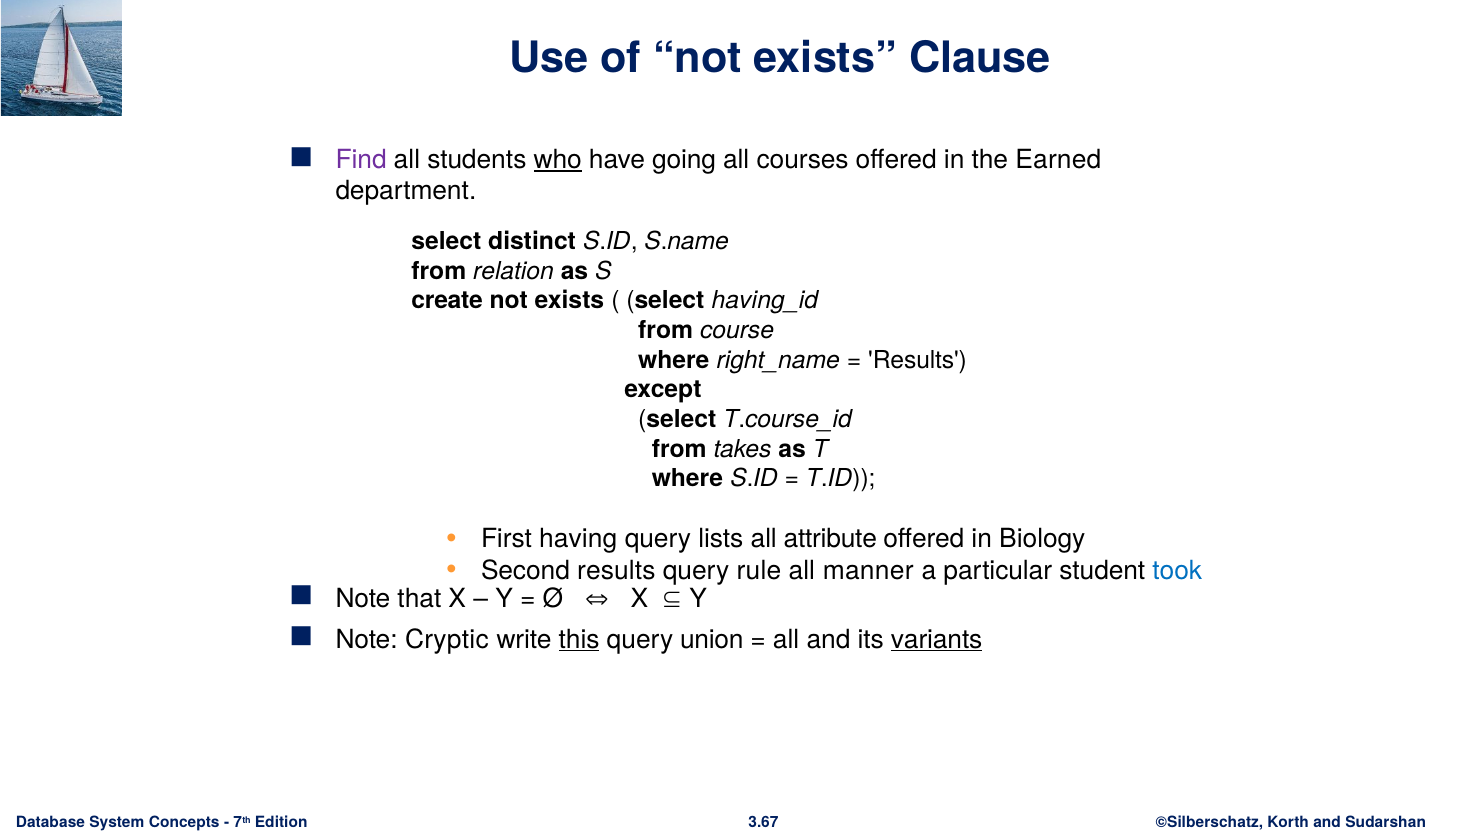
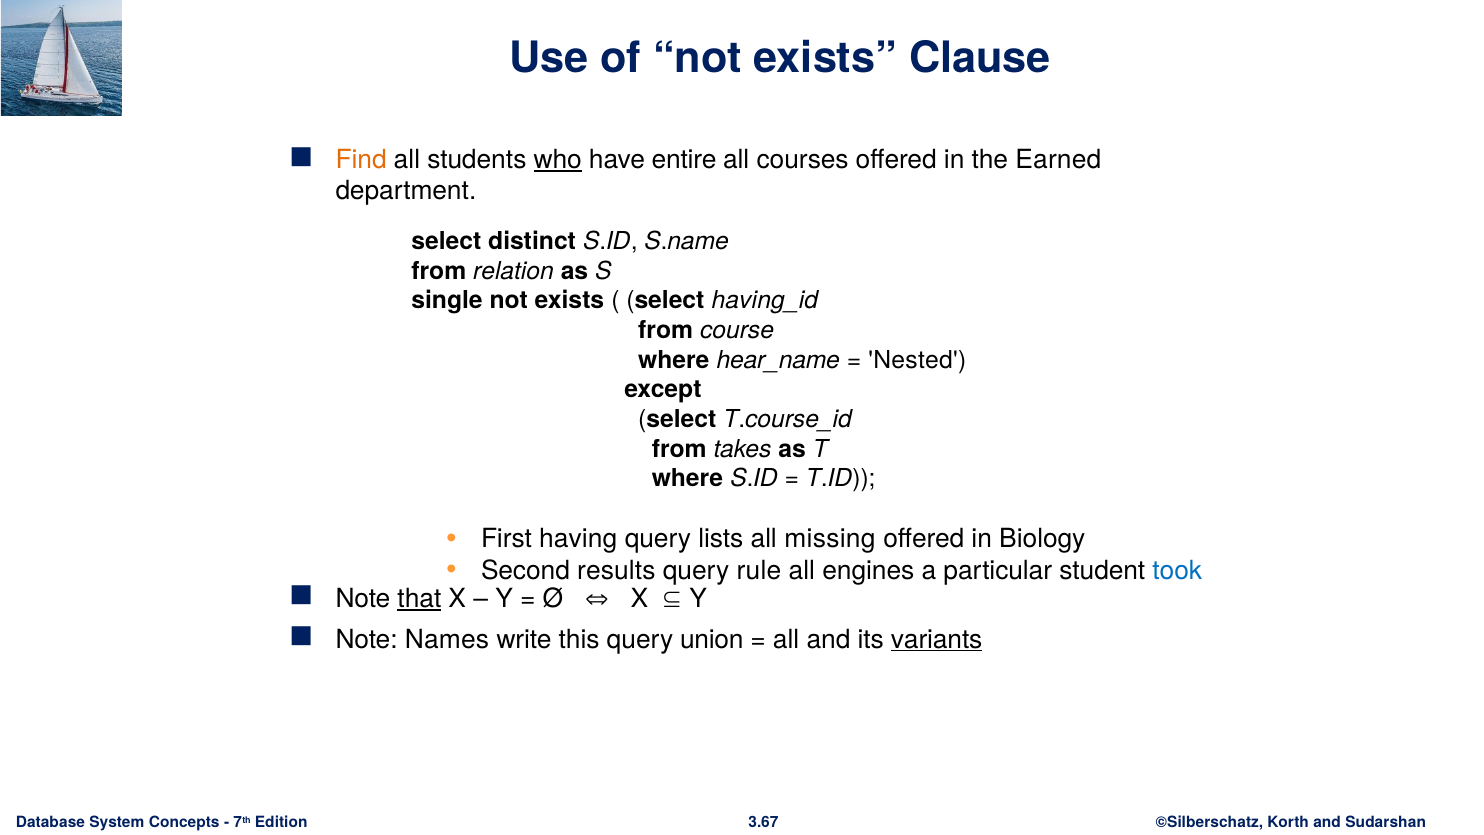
Find colour: purple -> orange (361, 160)
going: going -> entire (684, 160)
create: create -> single (447, 301)
right_name: right_name -> hear_name (778, 360)
Results: Results -> Nested (917, 360)
attribute: attribute -> missing (830, 539)
manner: manner -> engines (868, 571)
that underline: none -> present (419, 598)
Cryptic: Cryptic -> Names (447, 639)
this underline: present -> none (579, 639)
